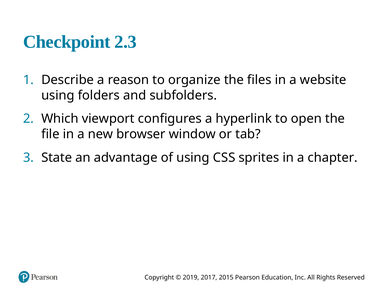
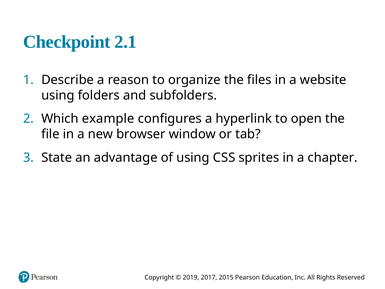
2.3: 2.3 -> 2.1 (126, 42)
viewport: viewport -> example (108, 119)
